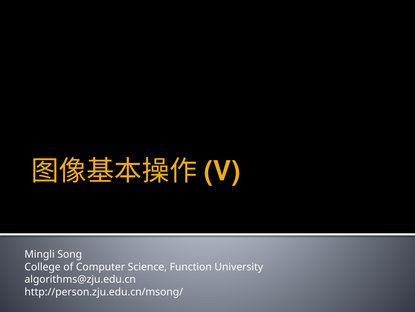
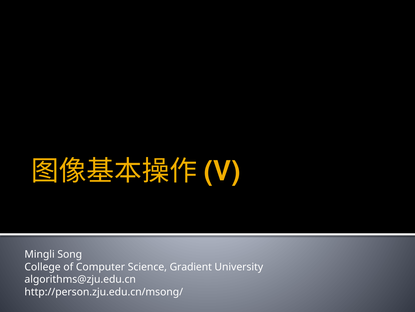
Function: Function -> Gradient (191, 266)
